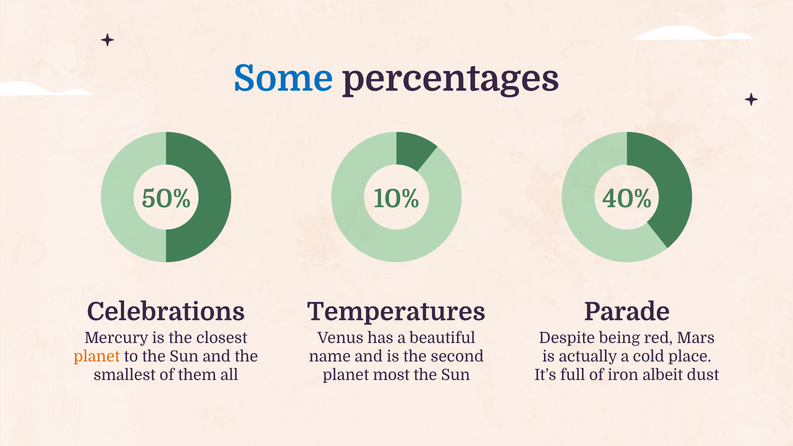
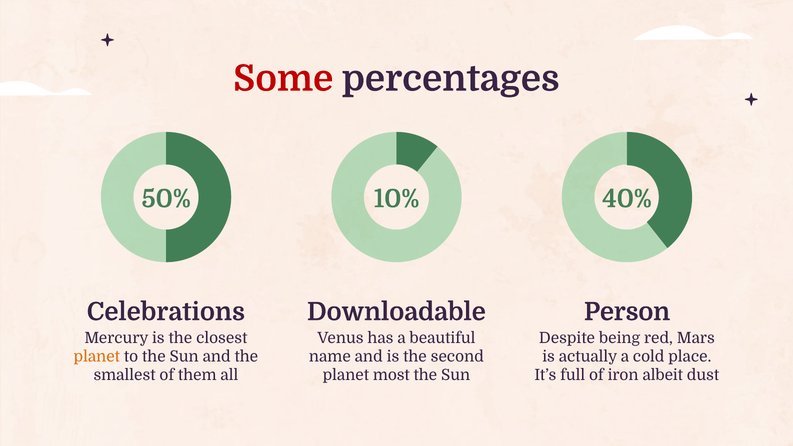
Some colour: blue -> red (283, 79)
Temperatures: Temperatures -> Downloadable (396, 312)
Parade: Parade -> Person (627, 312)
